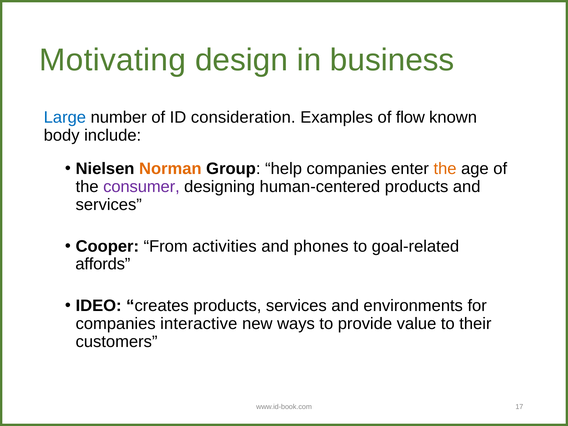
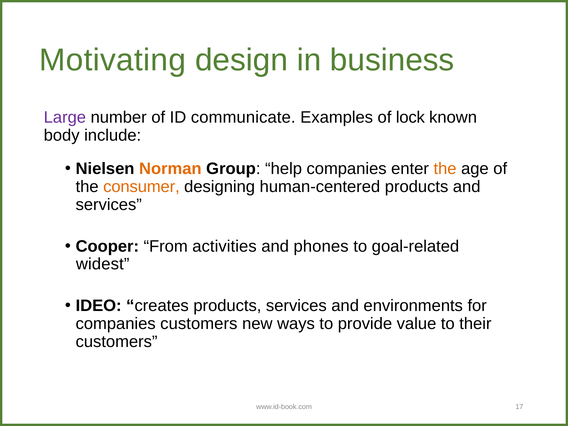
Large colour: blue -> purple (65, 117)
consideration: consideration -> communicate (243, 117)
flow: flow -> lock (410, 117)
consumer colour: purple -> orange (141, 187)
affords: affords -> widest (103, 264)
companies interactive: interactive -> customers (199, 324)
